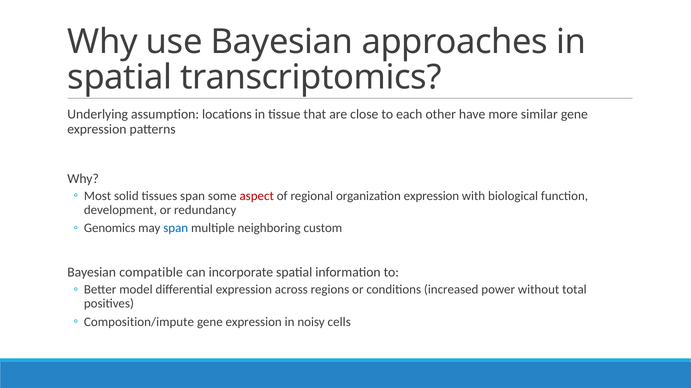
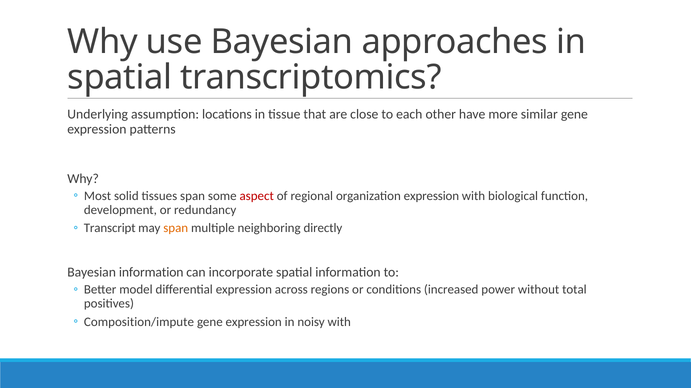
Genomics: Genomics -> Transcript (110, 229)
span colour: blue -> orange (176, 229)
custom: custom -> directly (323, 229)
Bayesian compatible: compatible -> information (151, 273)
noisy cells: cells -> with (339, 322)
